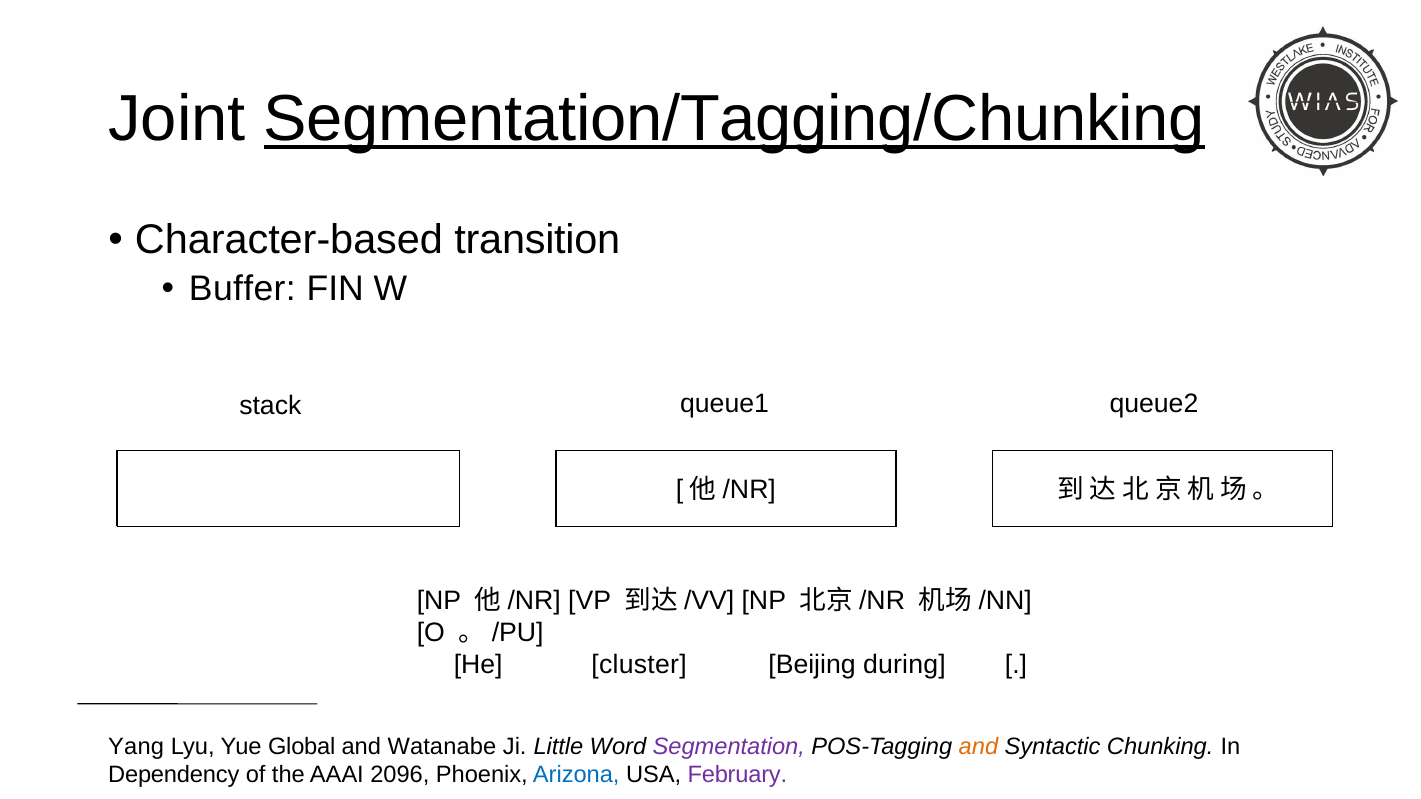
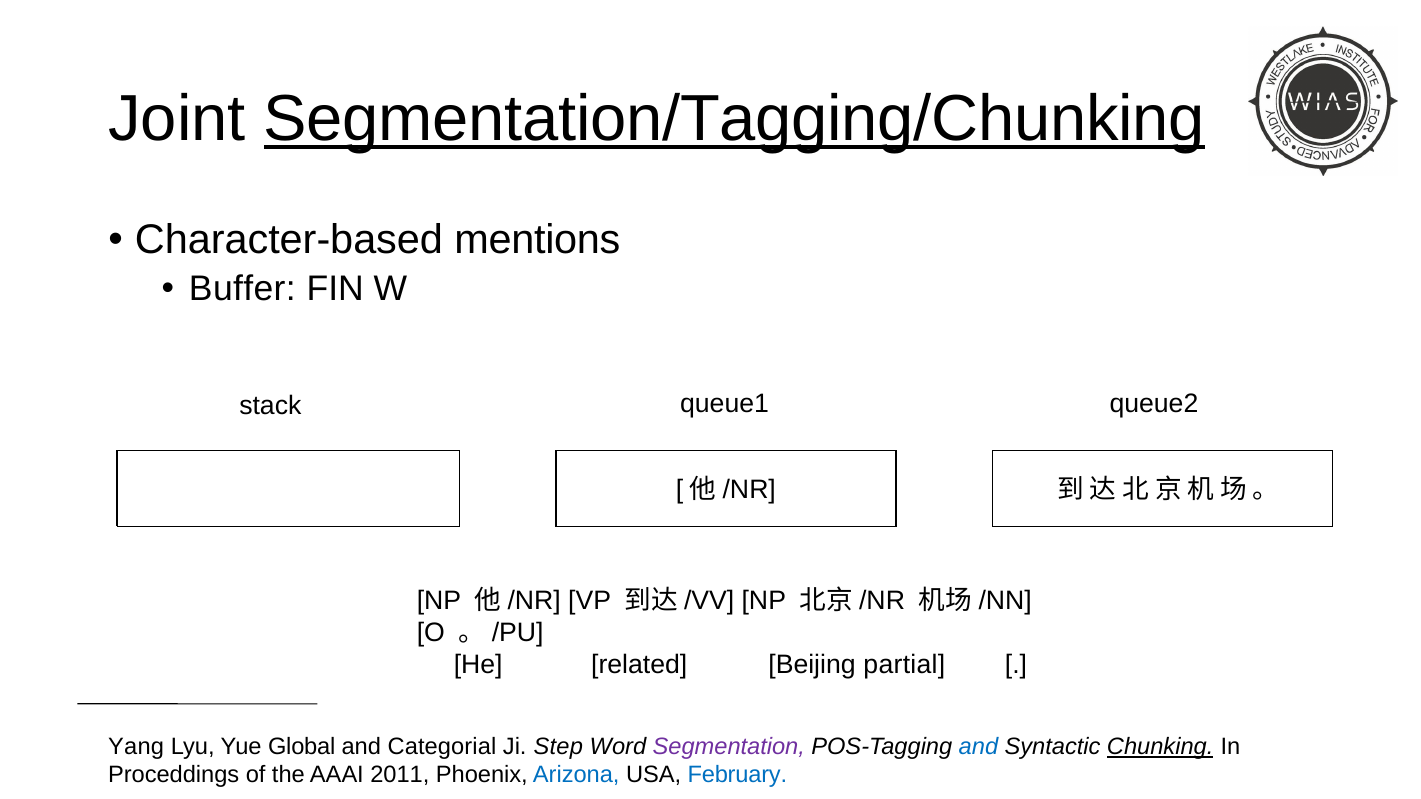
transition: transition -> mentions (537, 240)
cluster: cluster -> related (639, 665)
during: during -> partial (904, 665)
Watanabe: Watanabe -> Categorial (442, 747)
Little: Little -> Step (558, 747)
and colour: orange -> blue (978, 747)
Chunking underline: none -> present (1160, 747)
Dependency: Dependency -> Proceddings (174, 775)
2096: 2096 -> 2011 (400, 775)
February colour: purple -> blue (737, 775)
